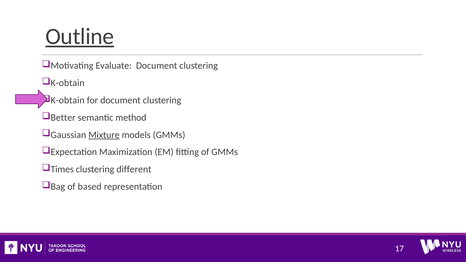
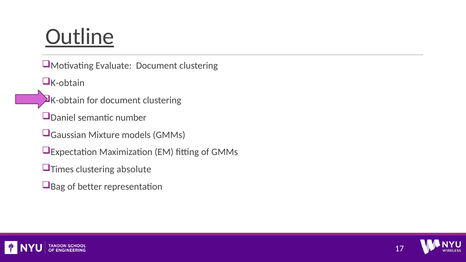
Better: Better -> Daniel (63, 118)
method: method -> number (131, 118)
Mixture underline: present -> none (104, 135)
different: different -> absolute (134, 169)
based: based -> better (90, 187)
